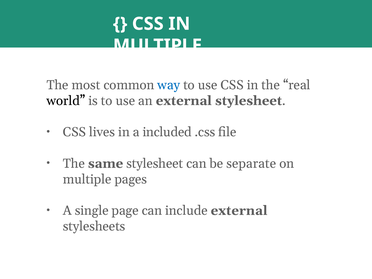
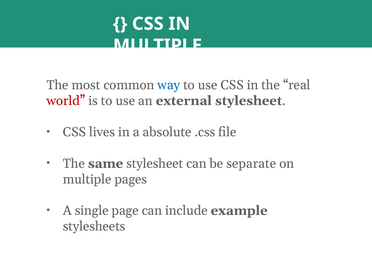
world colour: black -> red (66, 101)
included: included -> absolute (167, 132)
include external: external -> example (239, 211)
